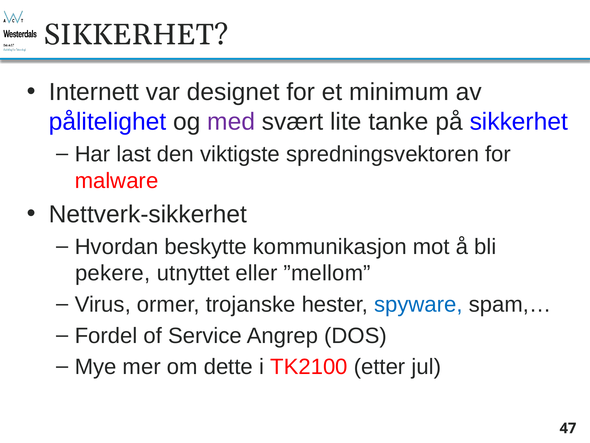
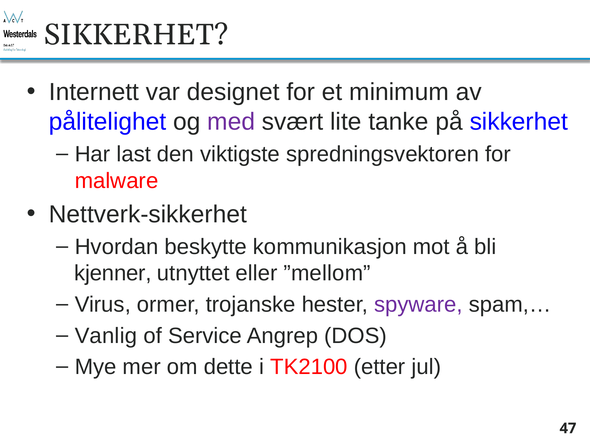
pekere: pekere -> kjenner (113, 273)
spyware colour: blue -> purple (418, 304)
Fordel: Fordel -> Vanlig (106, 335)
